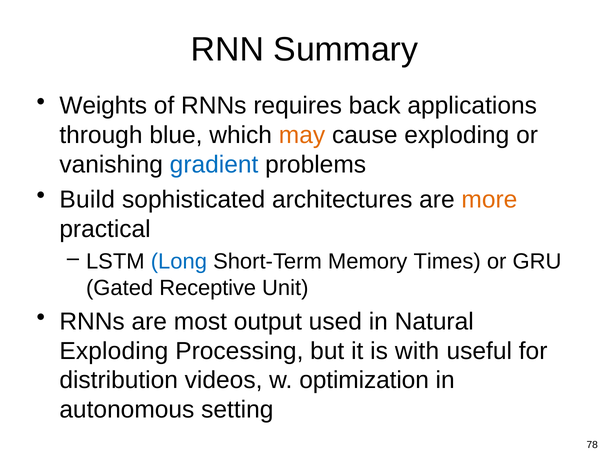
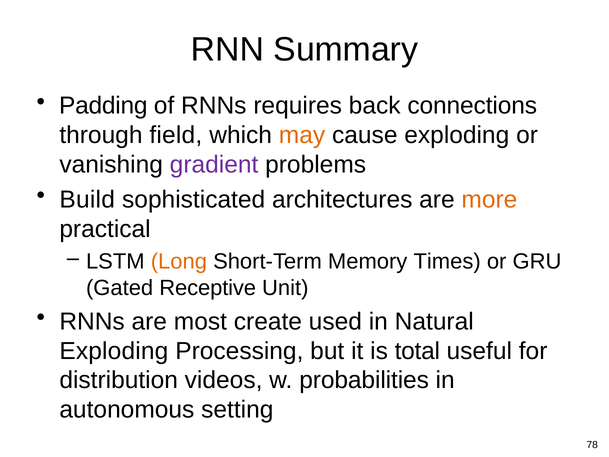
Weights: Weights -> Padding (103, 106)
applications: applications -> connections (472, 106)
blue: blue -> field (176, 135)
gradient colour: blue -> purple (214, 165)
Long colour: blue -> orange (179, 261)
output: output -> create (268, 321)
with: with -> total (417, 351)
optimization: optimization -> probabilities (364, 380)
